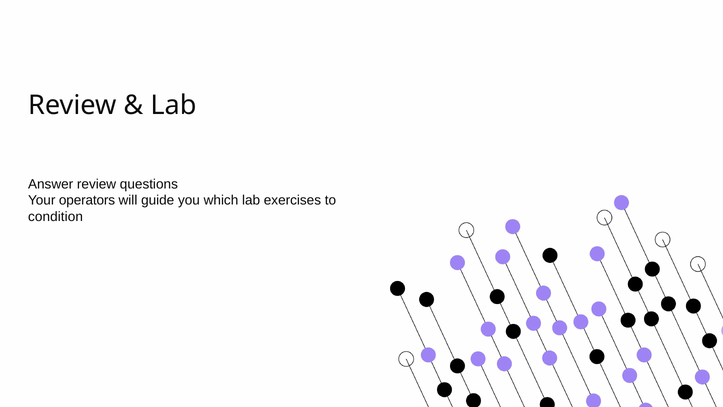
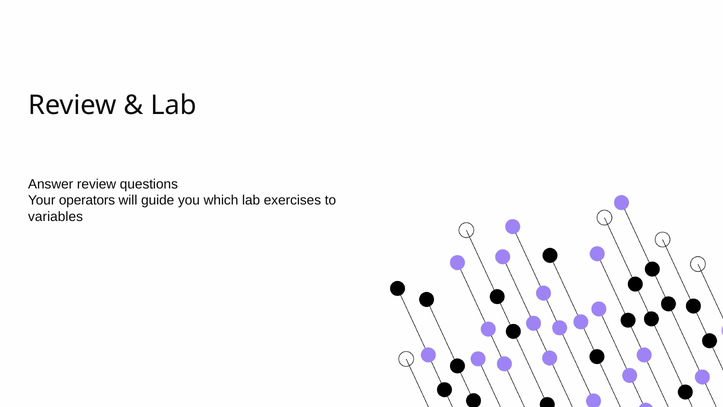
condition: condition -> variables (56, 216)
